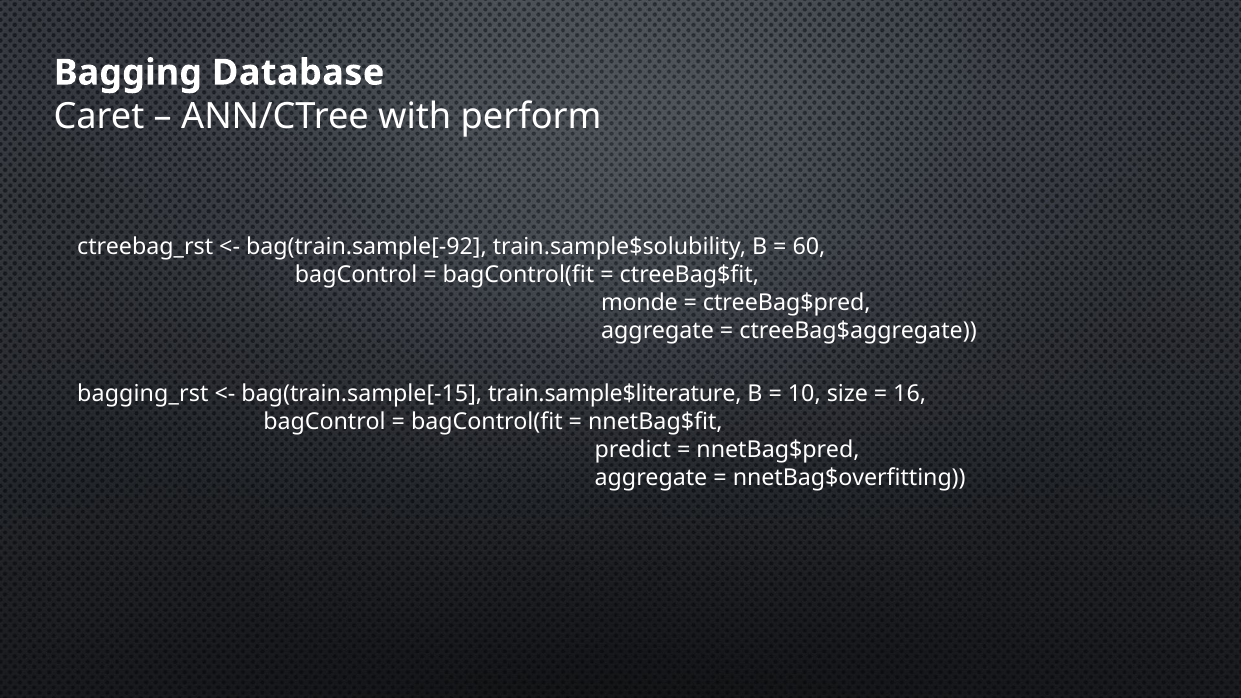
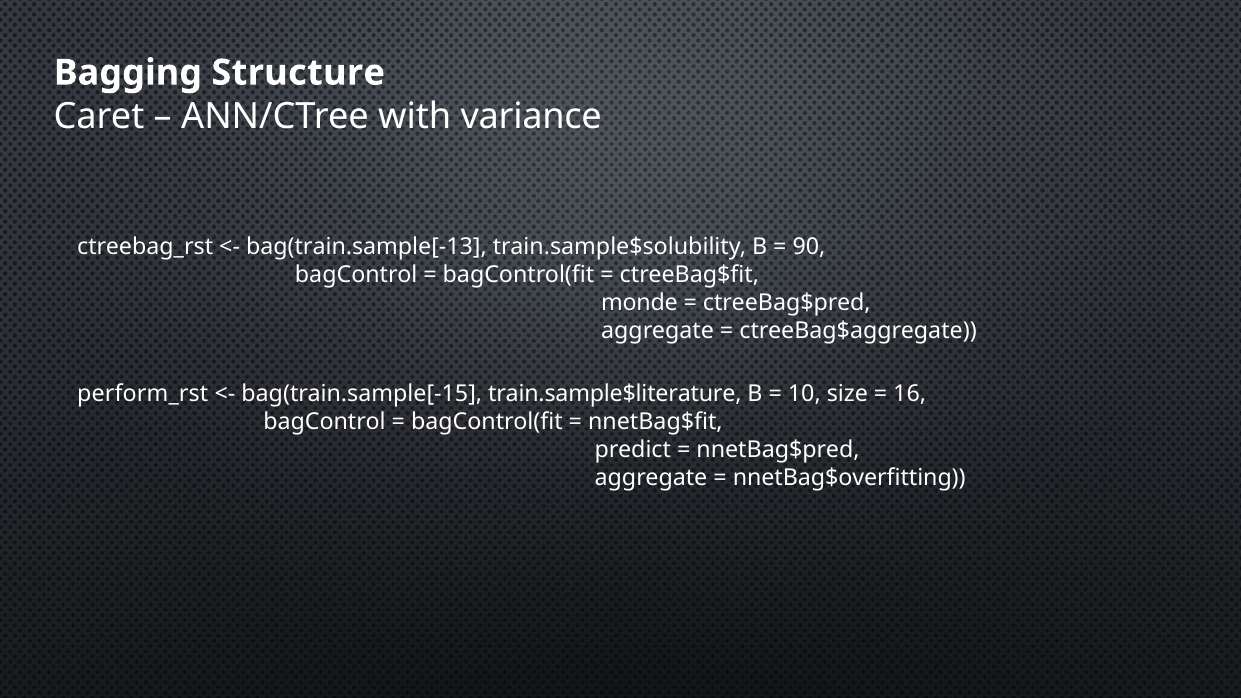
Database: Database -> Structure (298, 73)
perform: perform -> variance (531, 116)
bag(train.sample[-92: bag(train.sample[-92 -> bag(train.sample[-13 (366, 247)
60: 60 -> 90 (809, 247)
bagging_rst: bagging_rst -> perform_rst (143, 394)
